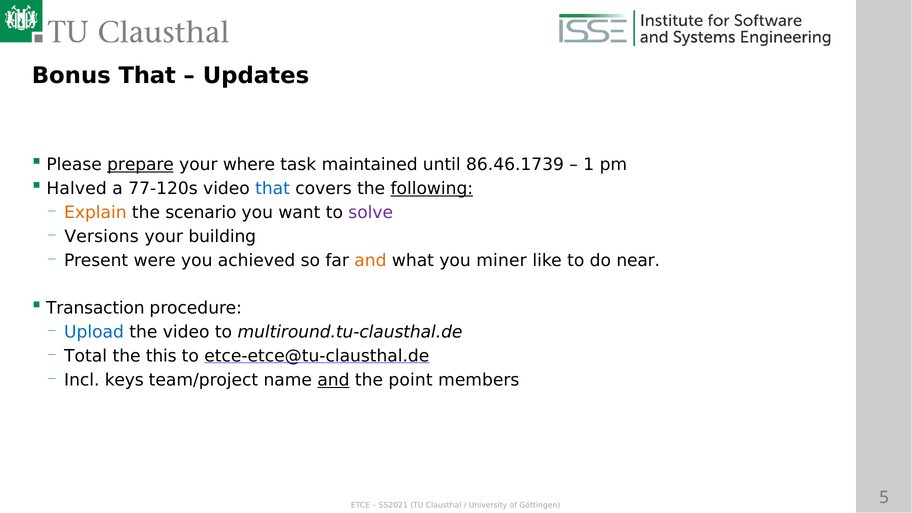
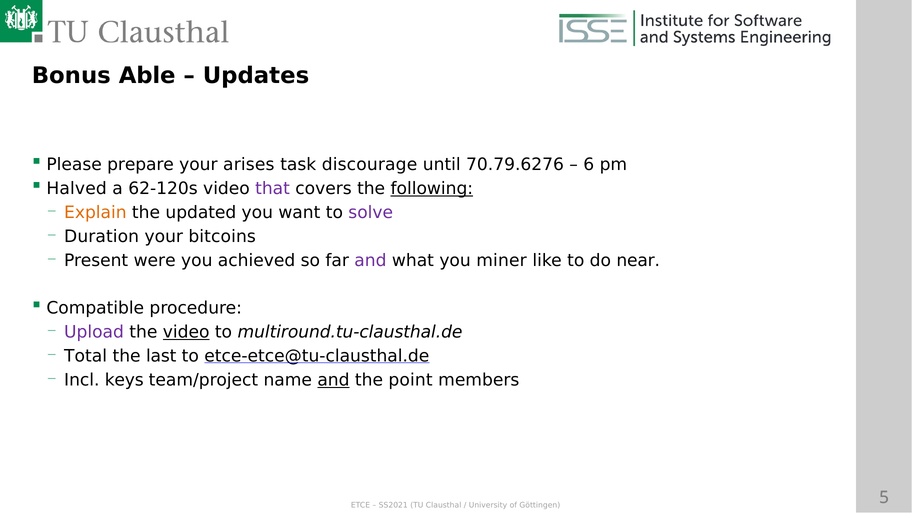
Bonus That: That -> Able (147, 76)
prepare underline: present -> none (141, 165)
where: where -> arises (249, 165)
maintained: maintained -> discourage (370, 165)
86.46.1739: 86.46.1739 -> 70.79.6276 (515, 165)
1: 1 -> 6 (589, 165)
77-120s: 77-120s -> 62-120s (163, 189)
that colour: blue -> purple (273, 189)
scenario: scenario -> updated (201, 213)
Versions: Versions -> Duration (102, 237)
building: building -> bitcoins (222, 237)
and colour: orange -> purple (370, 260)
Transaction: Transaction -> Compatible (95, 308)
Upload colour: blue -> purple (94, 332)
video underline: none -> present (186, 332)
this: this -> last (161, 356)
